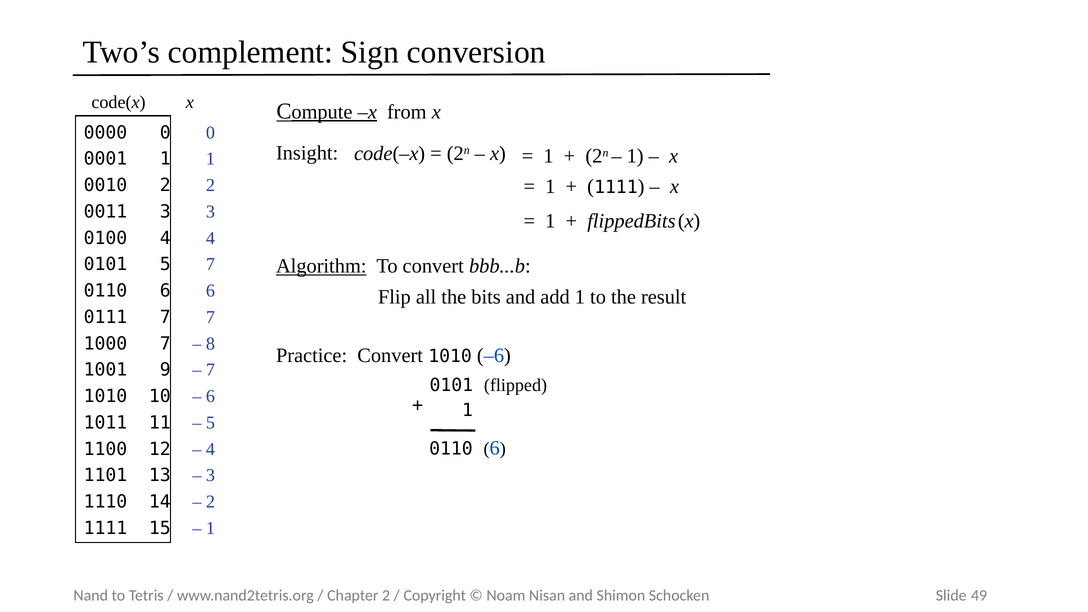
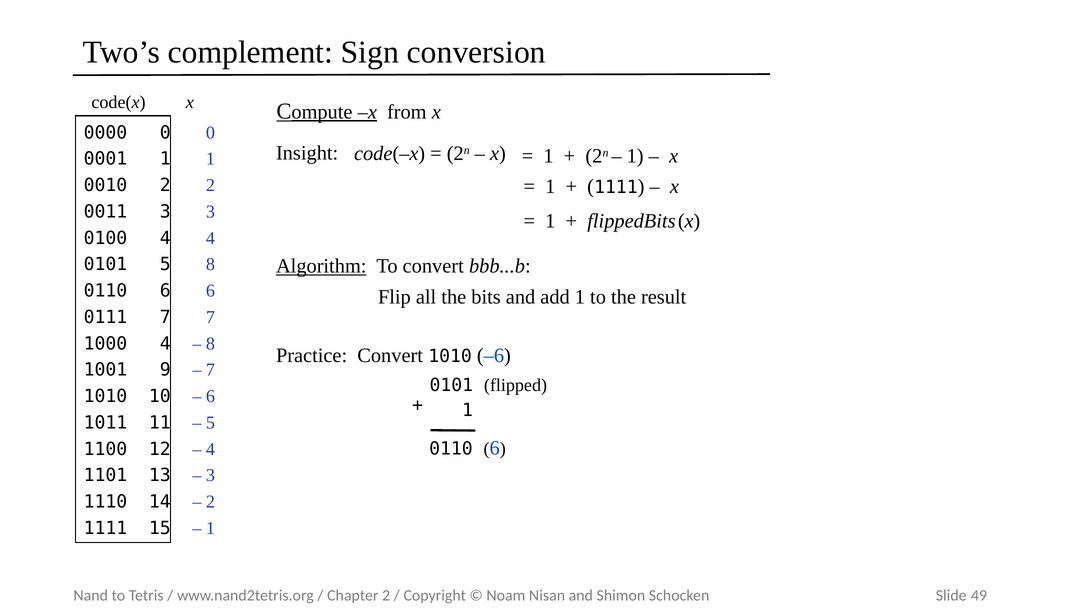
5 7: 7 -> 8 (210, 264)
1000 7: 7 -> 4 (165, 344)
